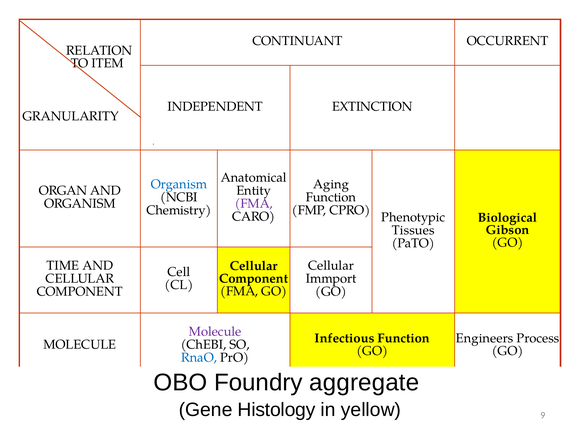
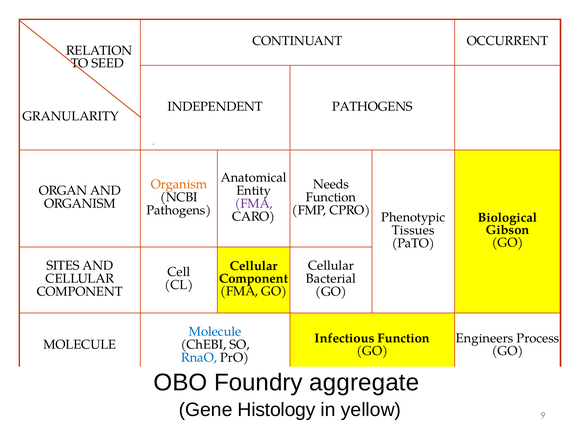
ITEM: ITEM -> SEED (108, 63)
INDEPENDENT EXTINCTION: EXTINCTION -> PATHOGENS (372, 106)
Organism colour: blue -> orange (179, 184)
Aging: Aging -> Needs (331, 184)
Chemistry: Chemistry -> Pathogens (179, 210)
TIME: TIME -> SITES (63, 266)
Immport: Immport -> Bacterial (331, 279)
Molecule colour: purple -> blue (215, 332)
